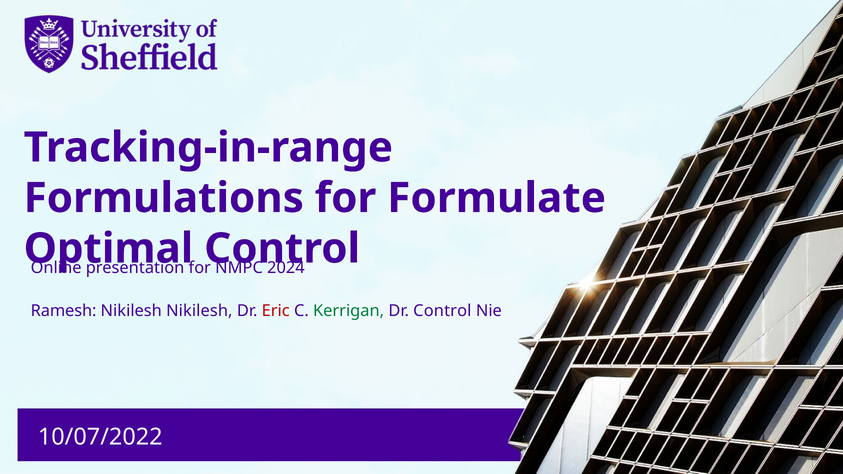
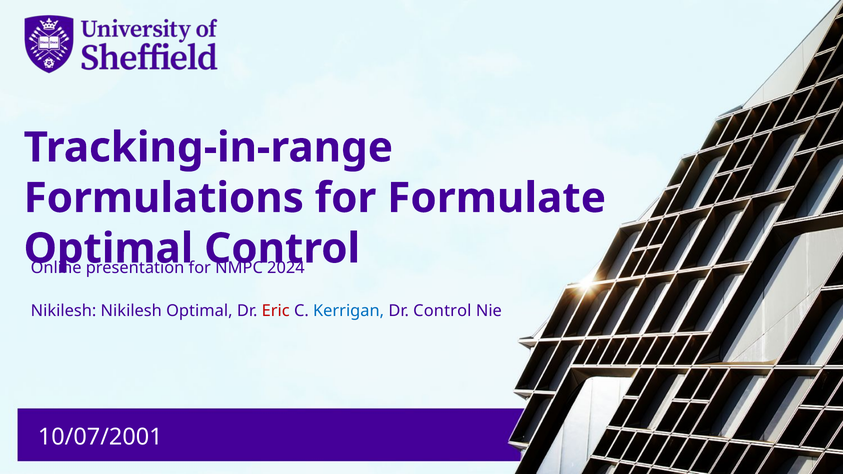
Ramesh: Ramesh -> Nikilesh (64, 311)
Nikilesh Nikilesh: Nikilesh -> Optimal (199, 311)
Kerrigan colour: green -> blue (349, 311)
10/07/2022: 10/07/2022 -> 10/07/2001 (100, 437)
